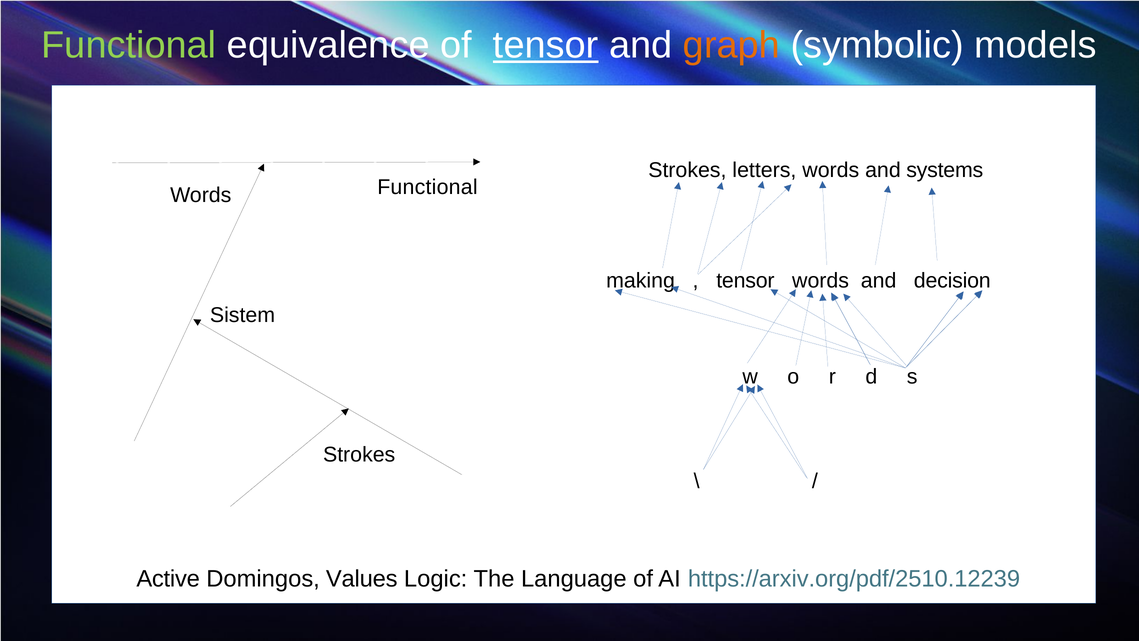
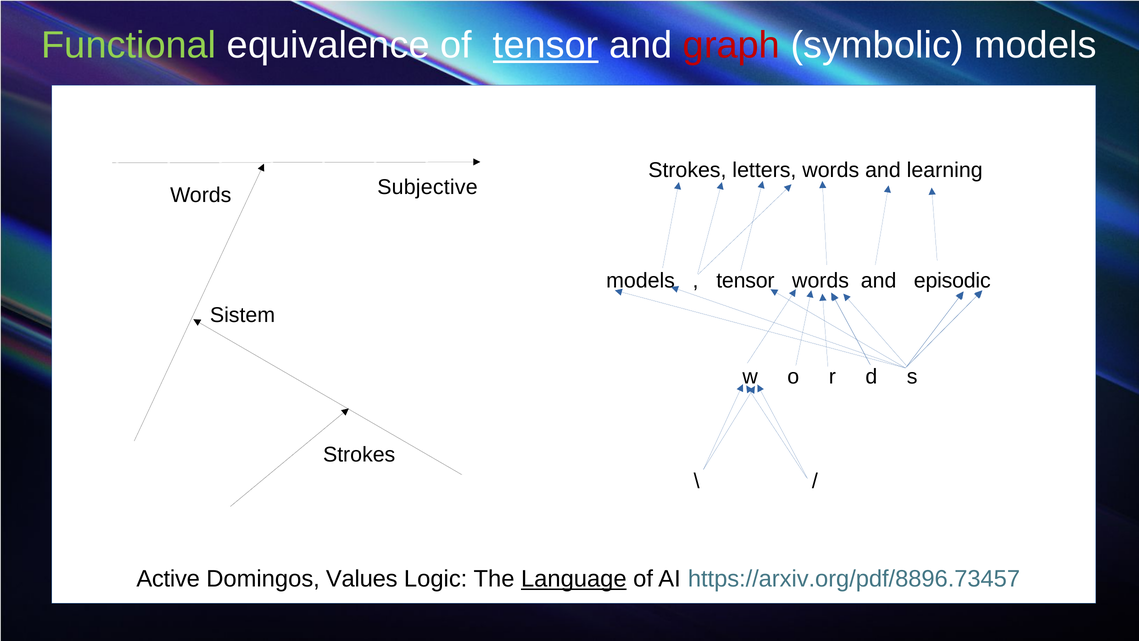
graph colour: orange -> red (732, 45)
systems: systems -> learning (945, 170)
Functional: Functional -> Subjective (427, 187)
making: making -> models (641, 281)
decision: decision -> episodic (952, 281)
Language underline: none -> present (574, 579)
https://arxiv.org/pdf/2510.12239: https://arxiv.org/pdf/2510.12239 -> https://arxiv.org/pdf/8896.73457 (854, 579)
